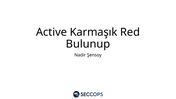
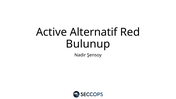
Karmaşık: Karmaşık -> Alternatif (94, 32)
